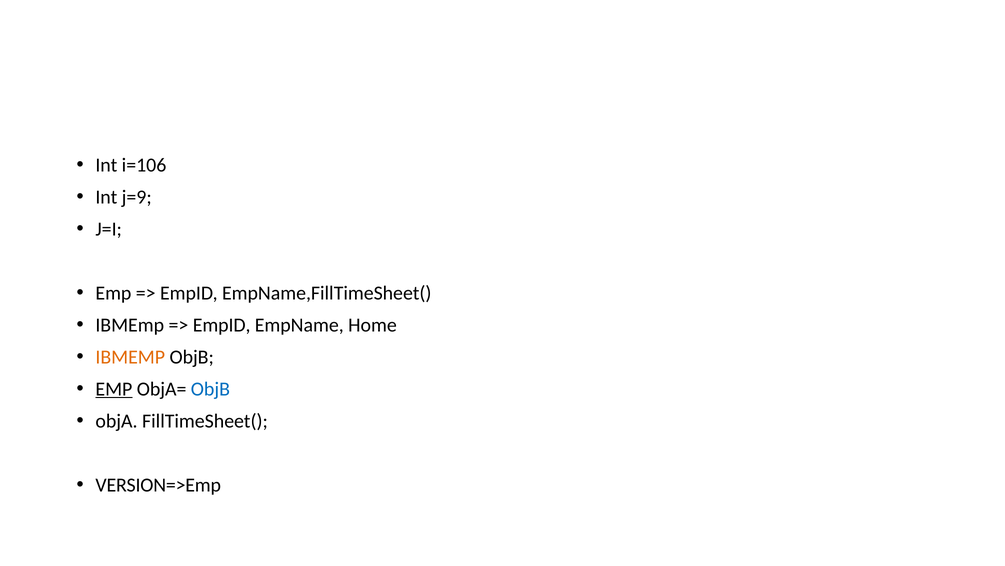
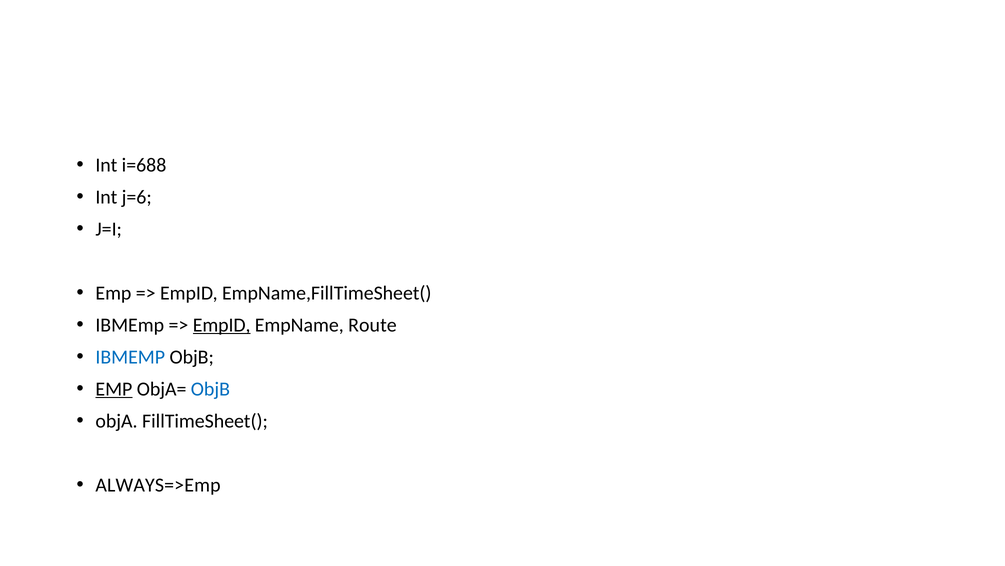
i=106: i=106 -> i=688 (144, 165)
j=9: j=9 -> j=6 (137, 197)
EmpID underline: none -> present (222, 325)
Home: Home -> Route (372, 325)
IBMEMP colour: orange -> blue (130, 357)
VERSION=>Emp: VERSION=>Emp -> ALWAYS=>Emp (158, 484)
